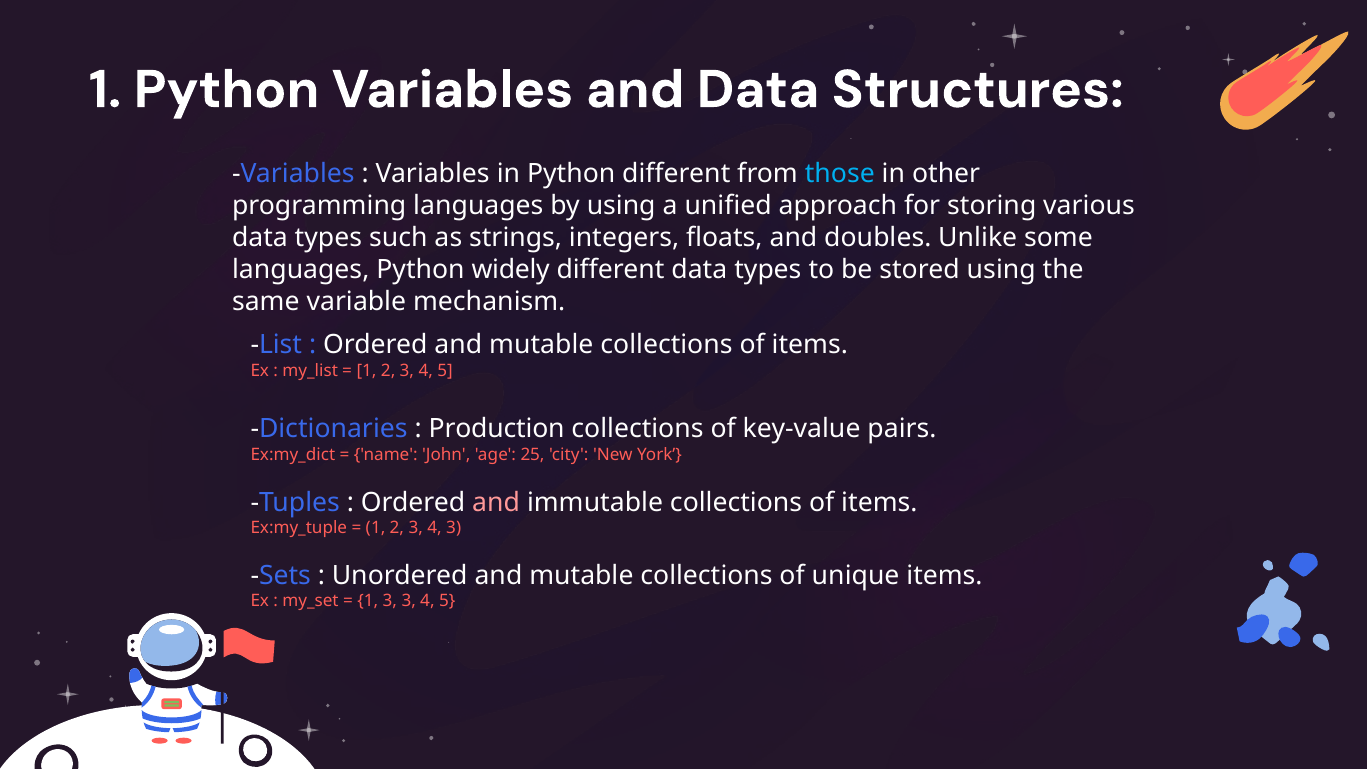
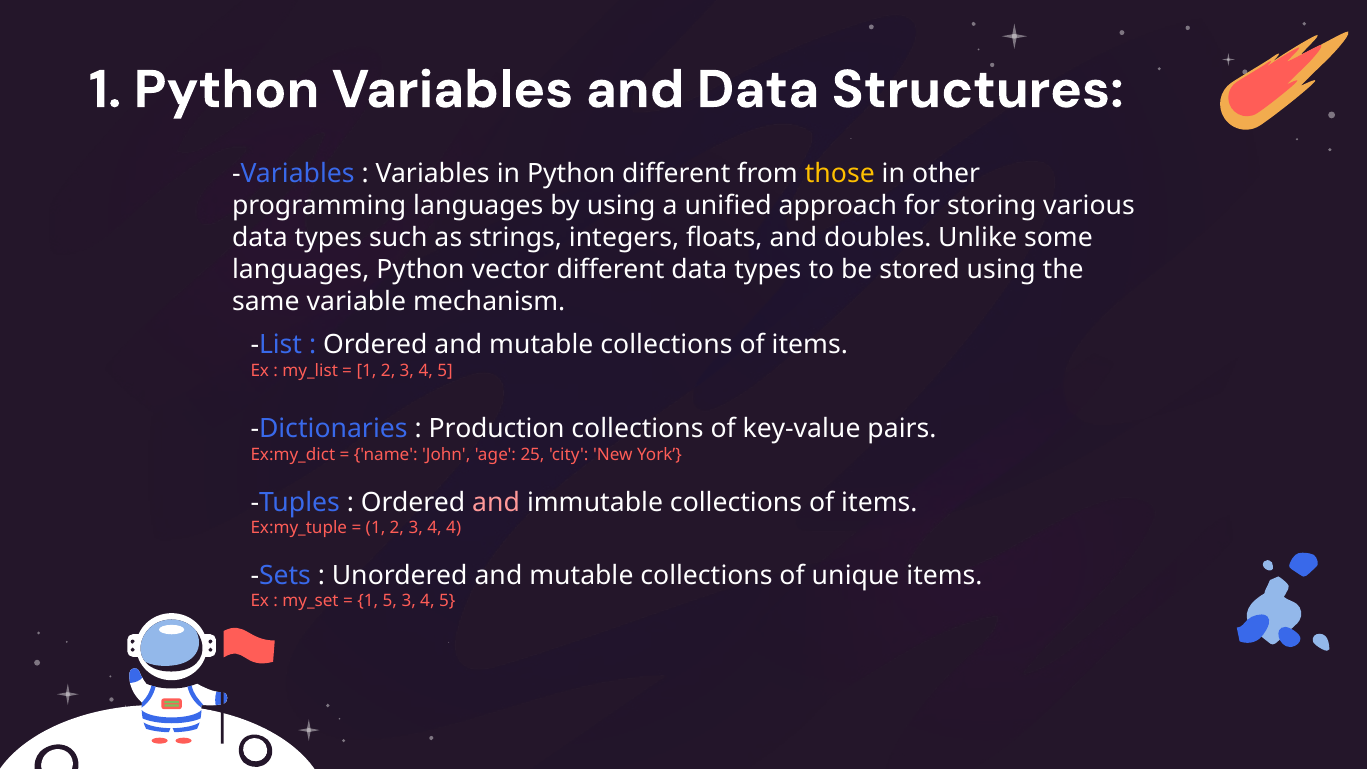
those colour: light blue -> yellow (840, 174)
widely: widely -> vector (511, 270)
4 3: 3 -> 4 (454, 528)
1 3: 3 -> 5 (390, 601)
